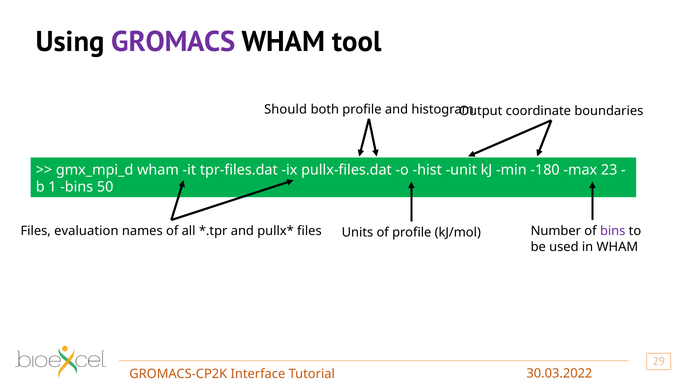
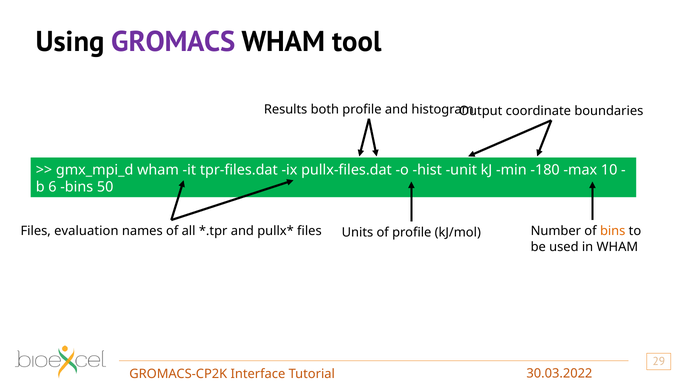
Should: Should -> Results (286, 109)
23: 23 -> 10 (609, 170)
1: 1 -> 6 (52, 187)
bins colour: purple -> orange (613, 231)
